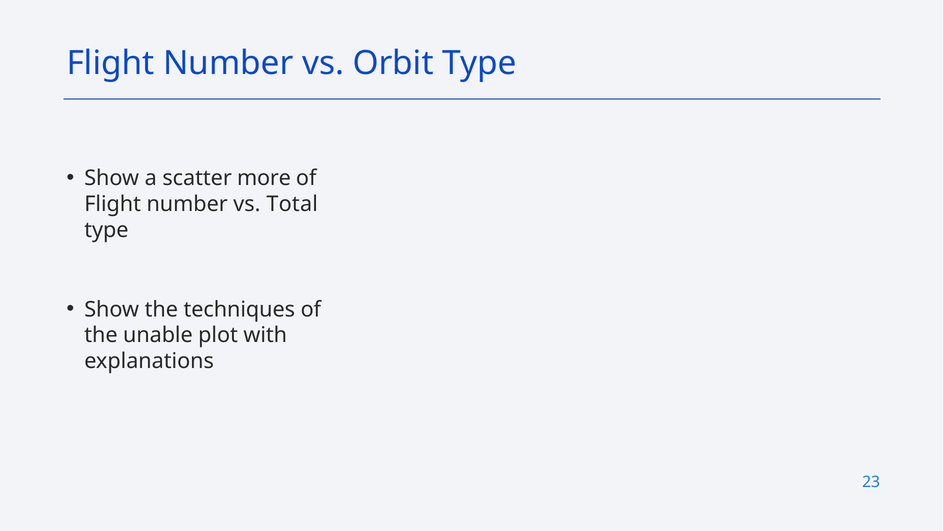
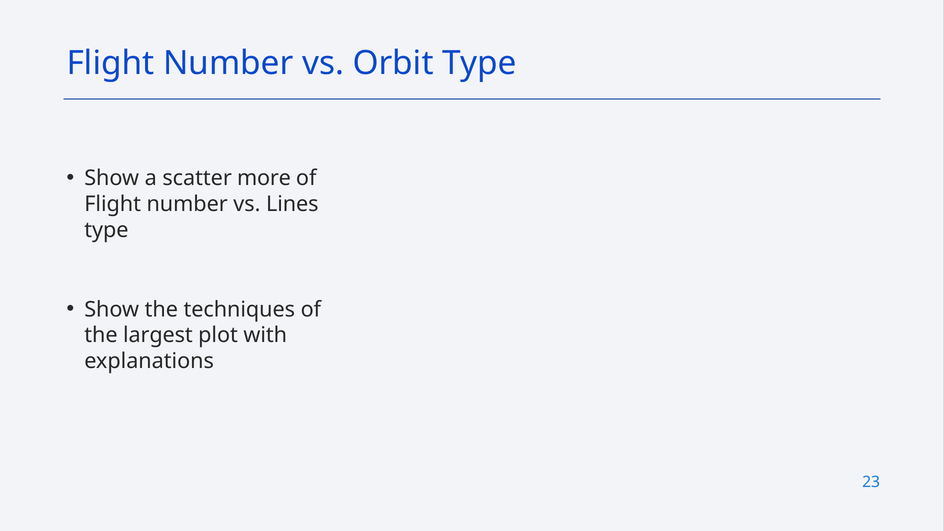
Total: Total -> Lines (292, 204)
unable: unable -> largest (158, 335)
